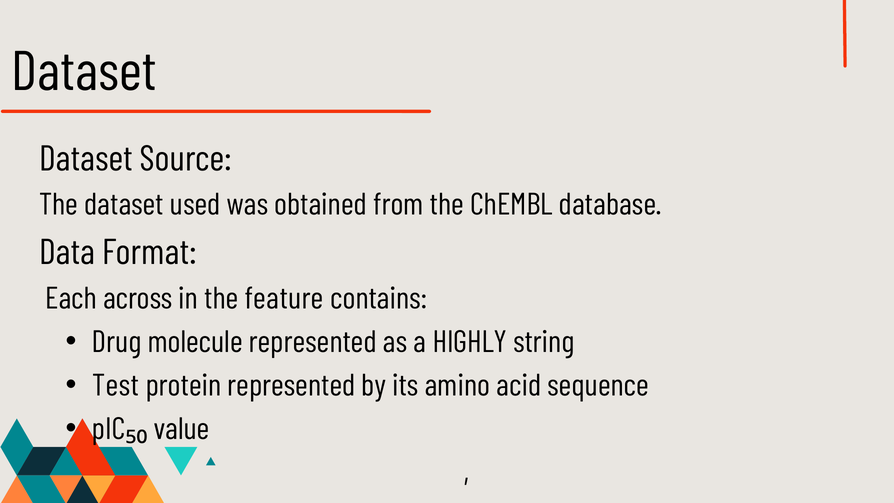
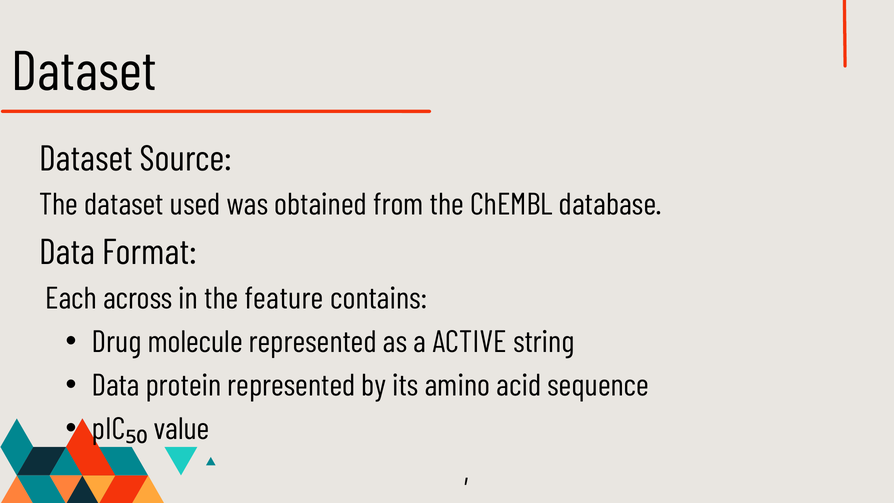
HIGHLY: HIGHLY -> ACTIVE (470, 342)
Test: Test -> Data (116, 385)
